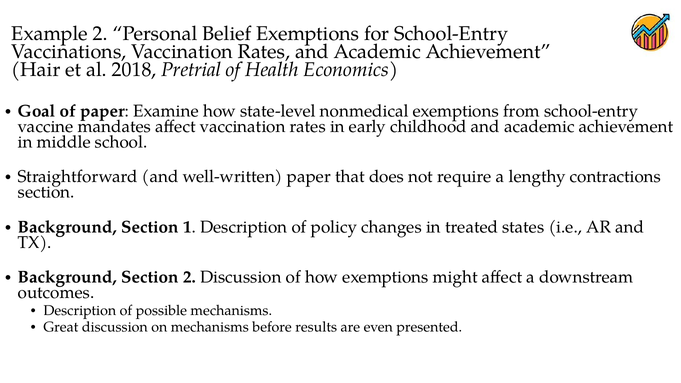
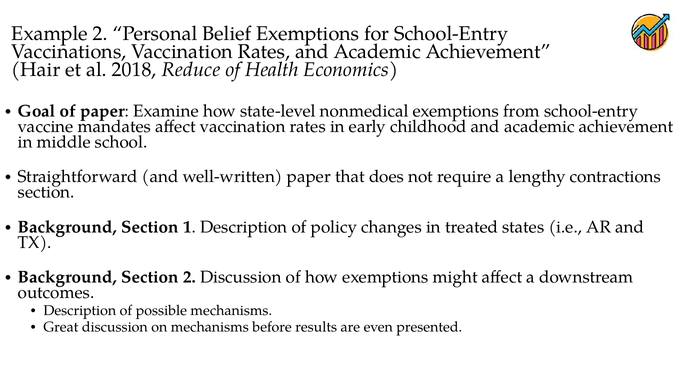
Pretrial: Pretrial -> Reduce (191, 70)
